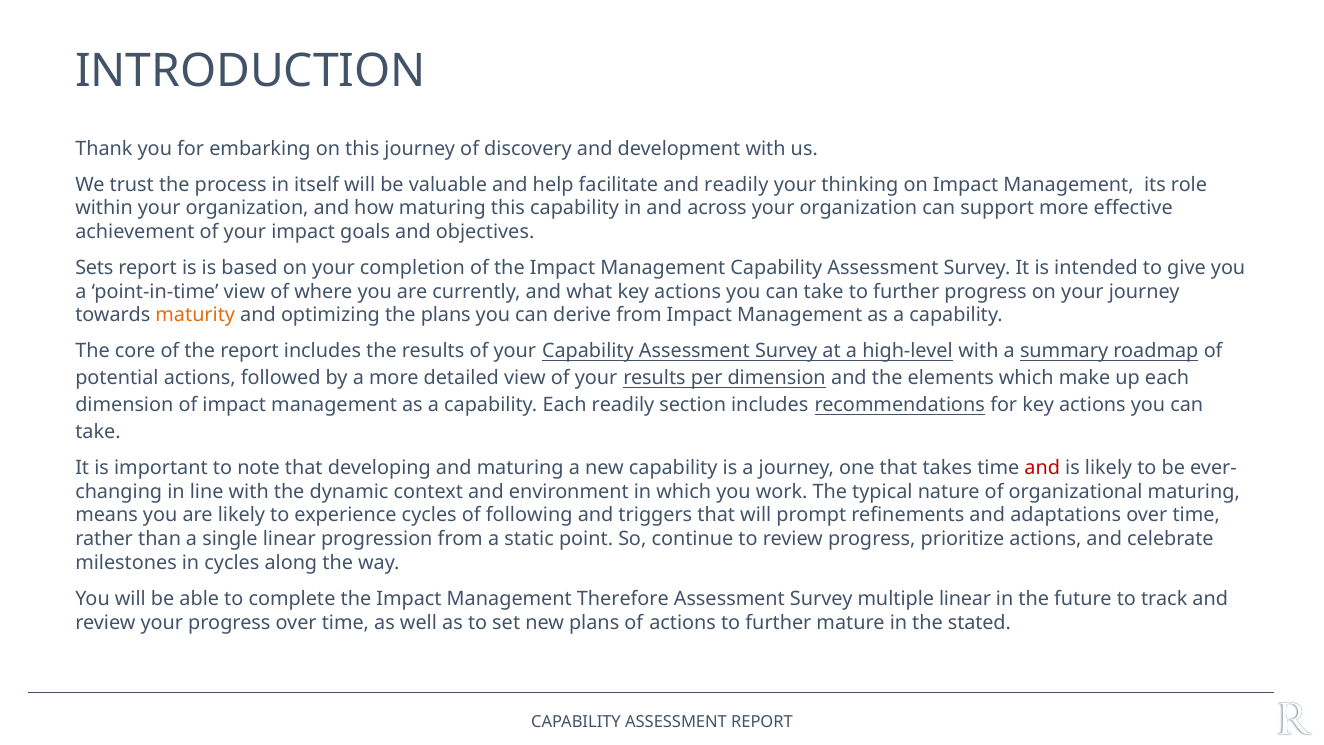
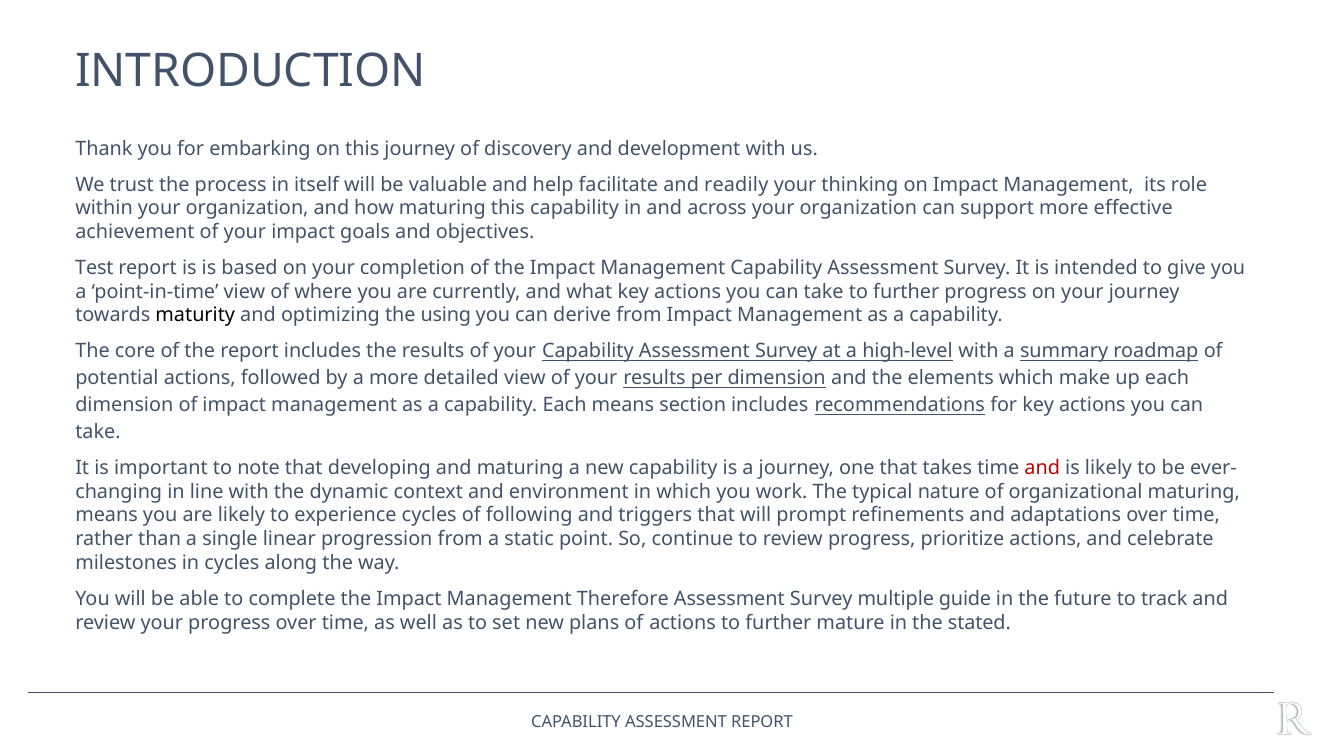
Sets: Sets -> Test (94, 268)
maturity colour: orange -> black (195, 315)
the plans: plans -> using (446, 315)
Each readily: readily -> means (623, 405)
multiple linear: linear -> guide (965, 599)
